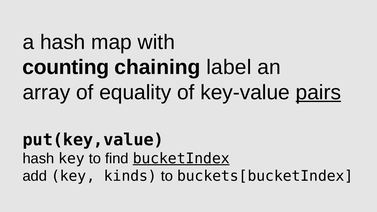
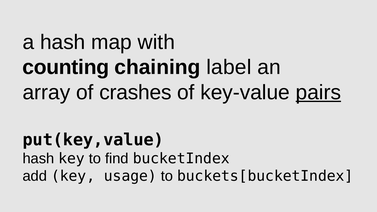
equality: equality -> crashes (135, 92)
bucketIndex underline: present -> none (181, 159)
kinds: kinds -> usage (130, 176)
